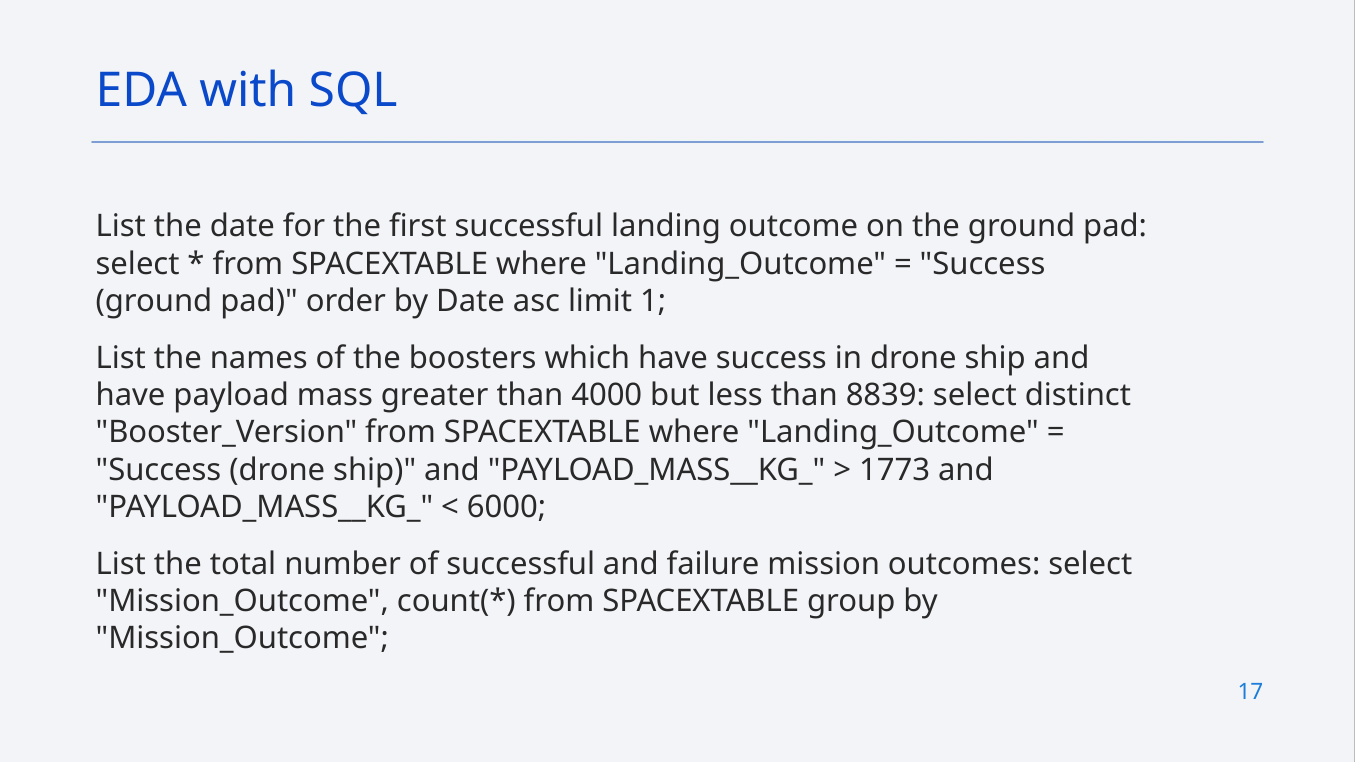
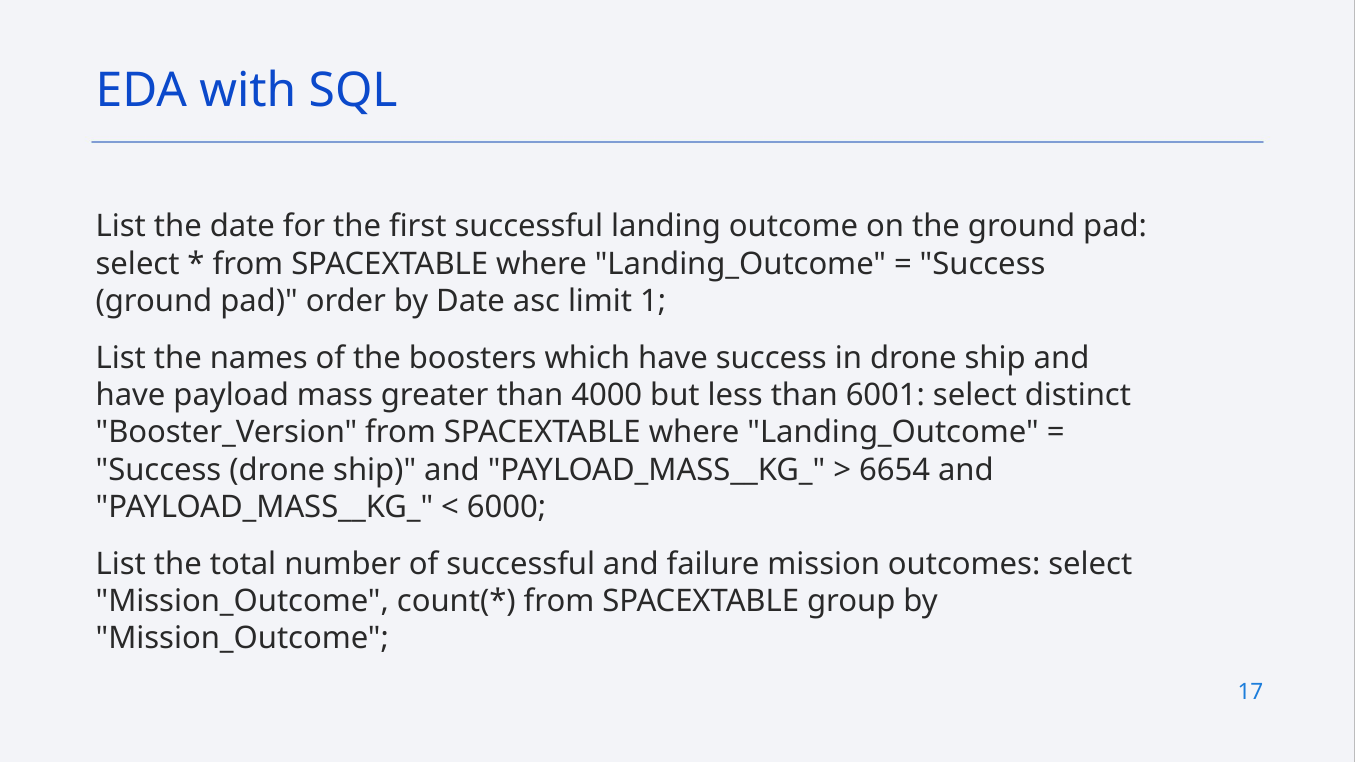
8839: 8839 -> 6001 (885, 395)
1773: 1773 -> 6654 (895, 470)
